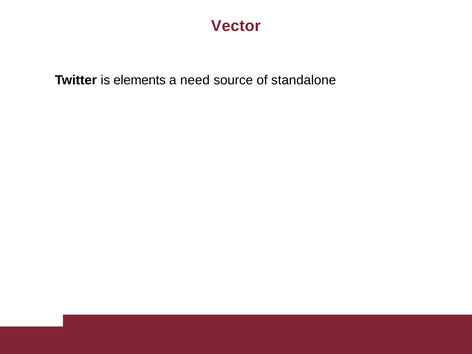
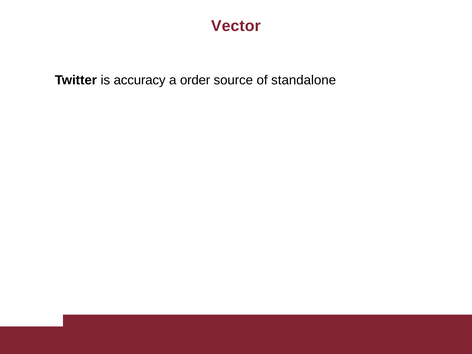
elements: elements -> accuracy (140, 80)
need: need -> order (195, 80)
